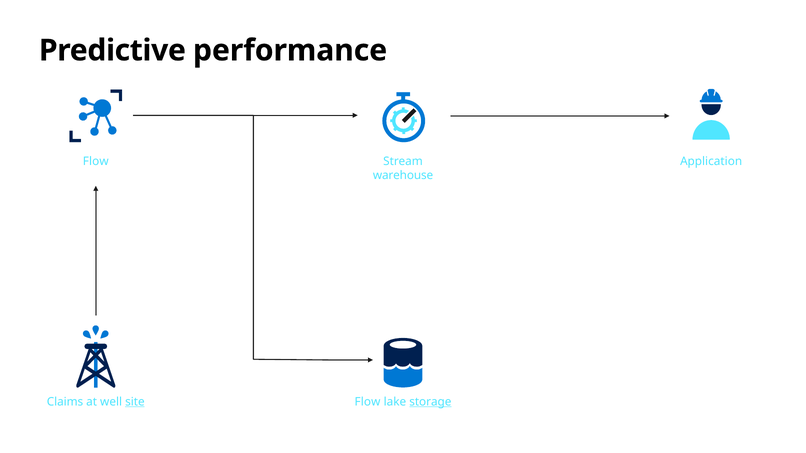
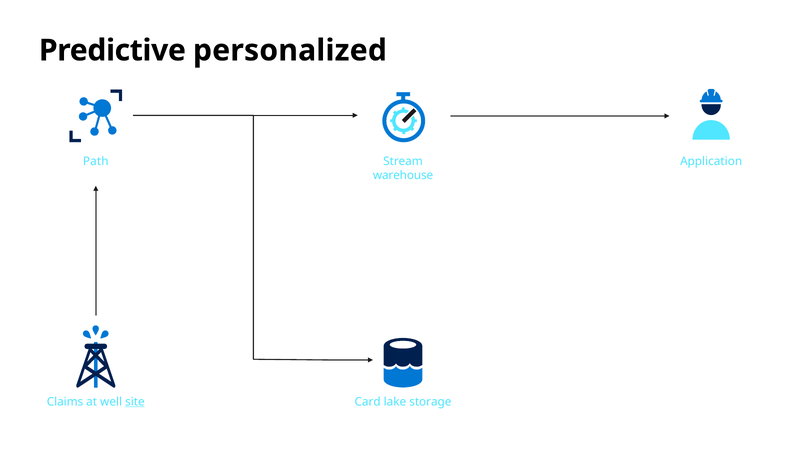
performance: performance -> personalized (290, 50)
Flow: Flow -> Path (96, 162)
Flow: Flow -> Card (368, 402)
storage underline: present -> none (430, 402)
